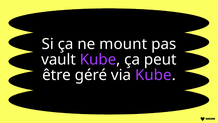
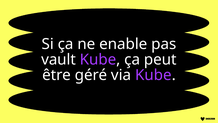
mount: mount -> enable (123, 44)
